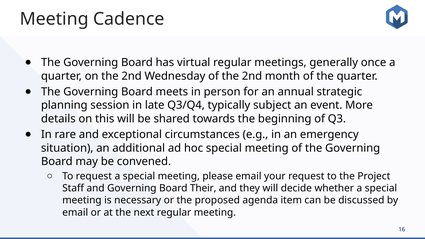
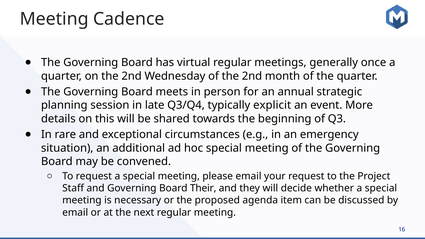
subject: subject -> explicit (272, 105)
